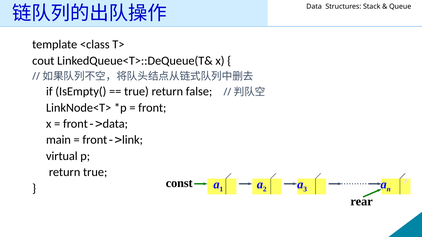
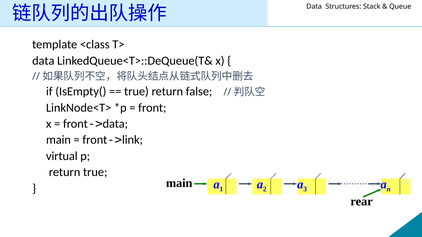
cout: cout -> data (43, 61)
const: const -> main (179, 183)
